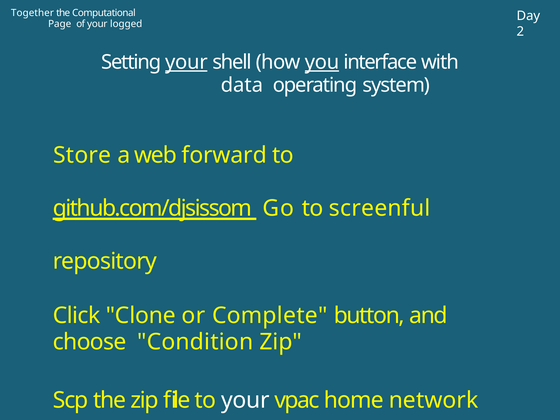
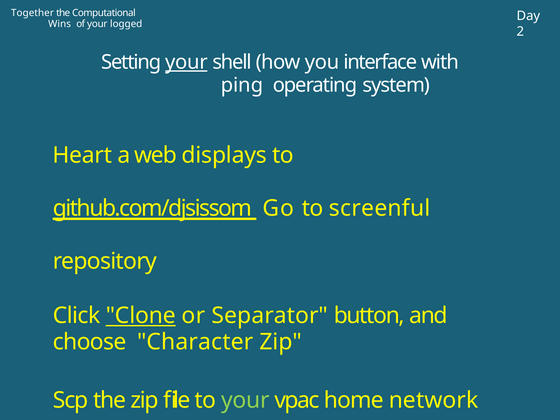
Page: Page -> Wins (60, 24)
you underline: present -> none (322, 62)
data: data -> ping (242, 85)
Store: Store -> Heart (82, 155)
forward: forward -> displays (224, 155)
Clone underline: none -> present (141, 316)
Complete: Complete -> Separator (270, 316)
Condition: Condition -> Character (195, 342)
your colour: white -> light green (245, 400)
